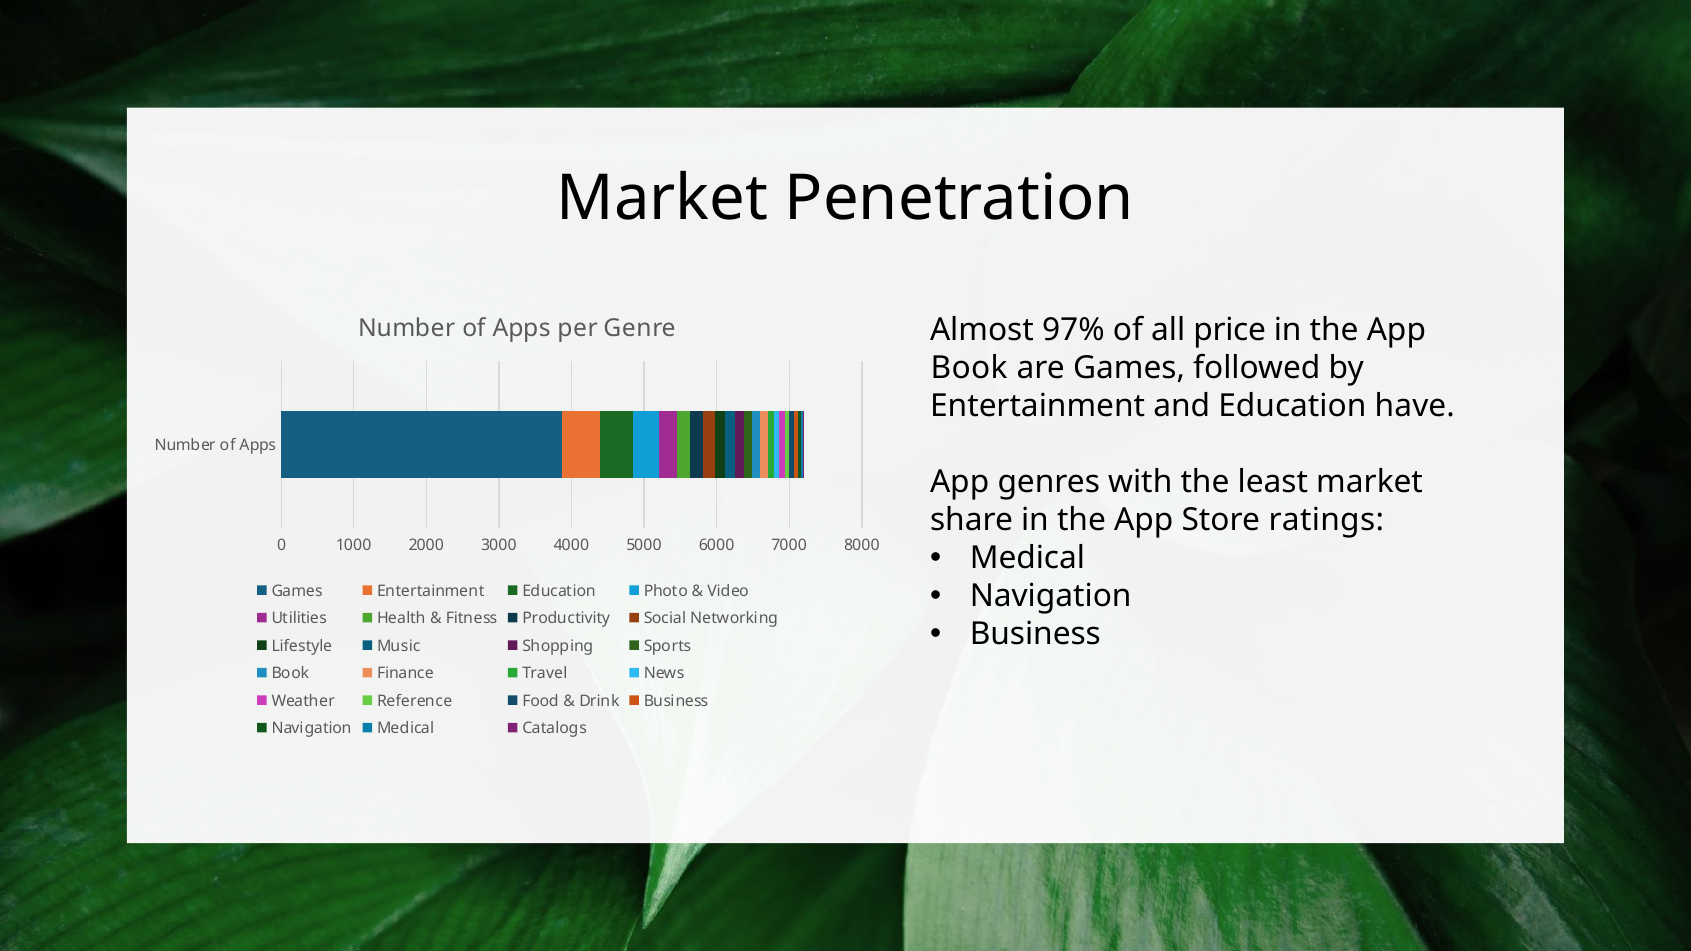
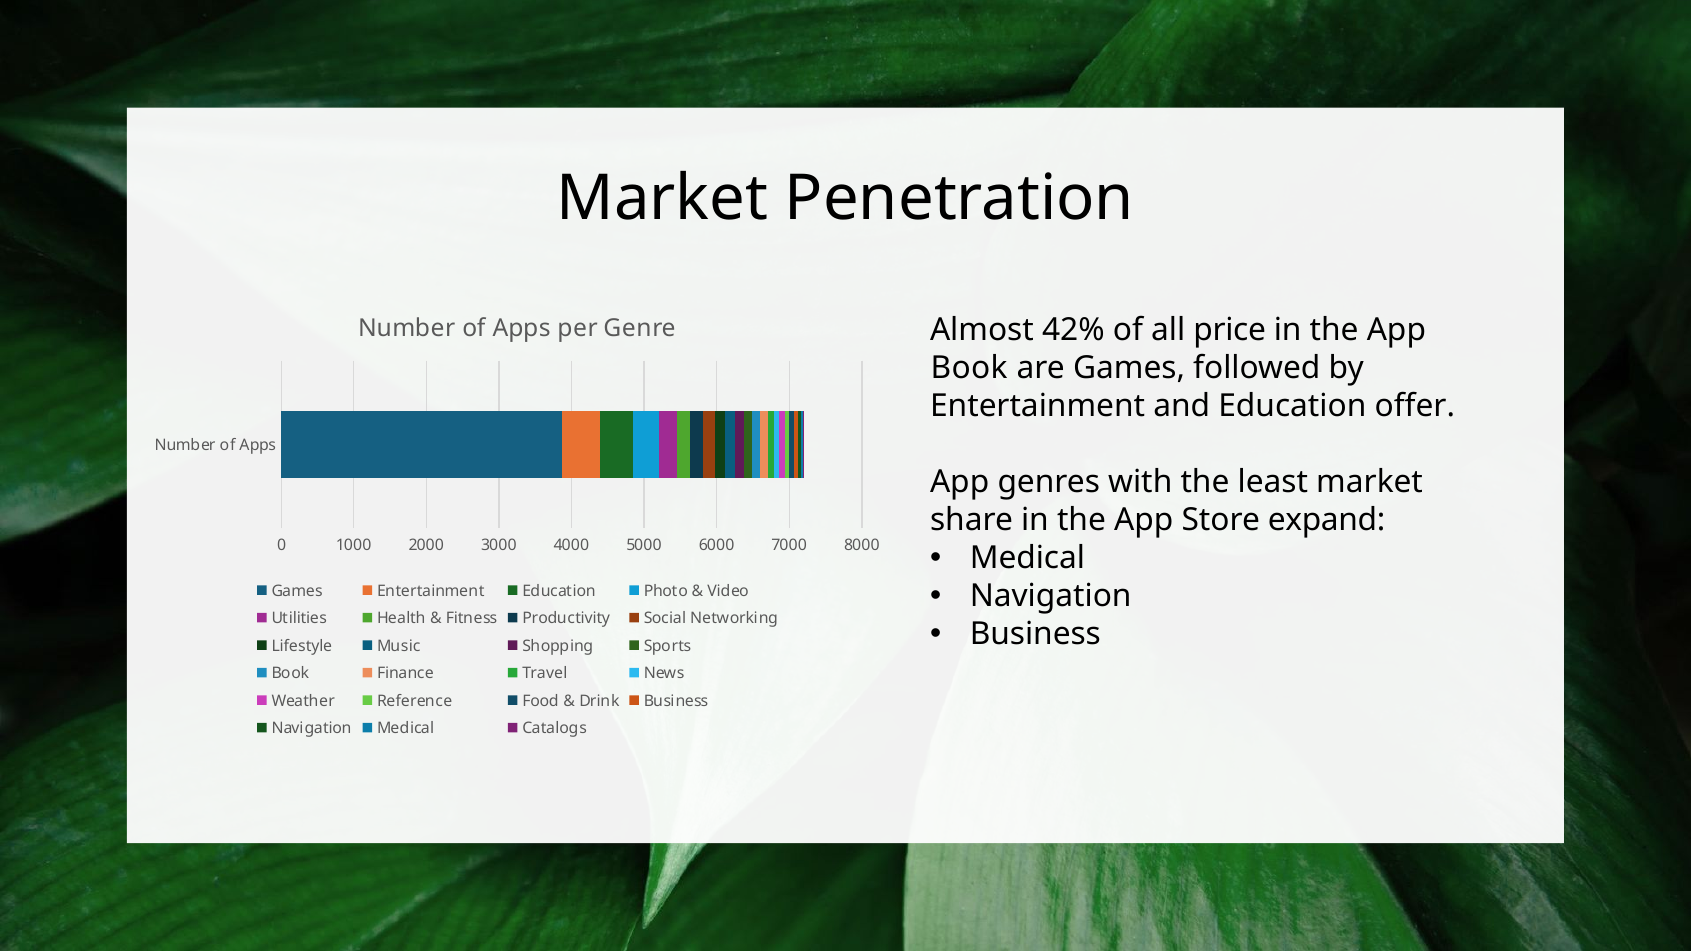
97%: 97% -> 42% (1073, 330)
have: have -> offer (1415, 406)
ratings: ratings -> expand (1327, 520)
